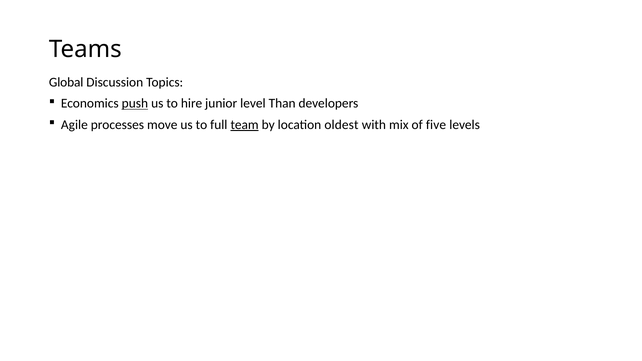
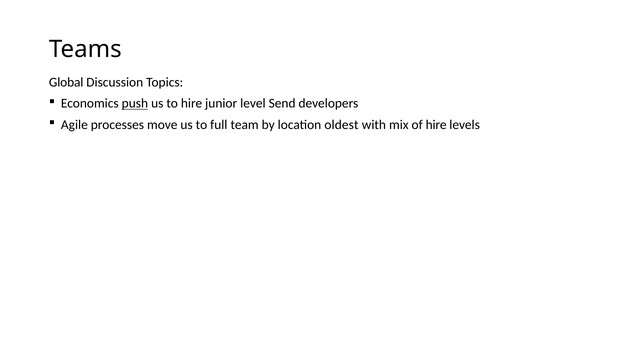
Than: Than -> Send (282, 104)
team underline: present -> none (245, 125)
of five: five -> hire (436, 125)
